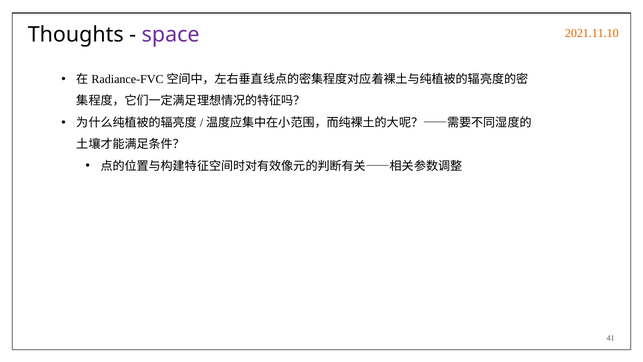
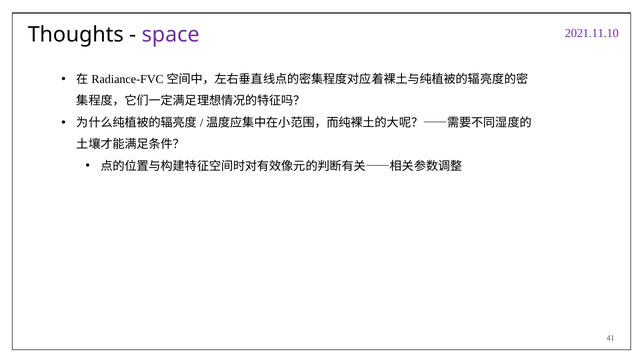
2021.11.10 colour: orange -> purple (592, 33)
